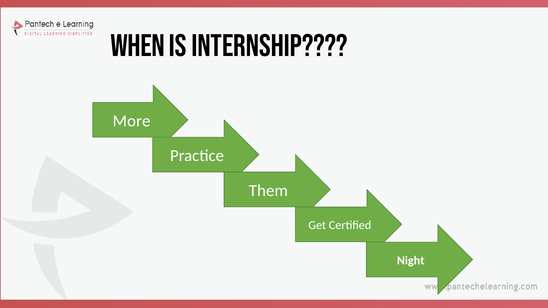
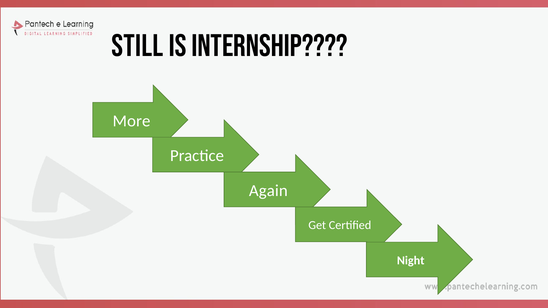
When: When -> Still (137, 46)
Them: Them -> Again (268, 191)
